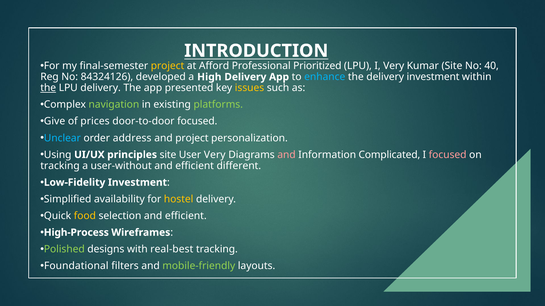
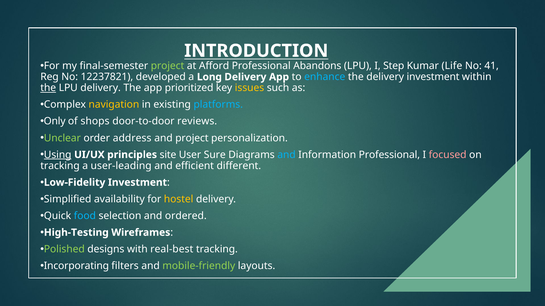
project colour: yellow -> light green (168, 66)
Prioritized: Prioritized -> Abandons (317, 66)
I Very: Very -> Step (394, 66)
Kumar Site: Site -> Life (452, 66)
40: 40 -> 41 (492, 66)
84324126: 84324126 -> 12237821 (107, 77)
High: High -> Long (209, 77)
presented: presented -> prioritized (189, 88)
navigation colour: light green -> yellow (114, 105)
platforms colour: light green -> light blue (218, 105)
Give: Give -> Only (55, 122)
prices: prices -> shops (95, 122)
door-to-door focused: focused -> reviews (197, 122)
Unclear colour: light blue -> light green (62, 138)
Using underline: none -> present (58, 155)
User Very: Very -> Sure (215, 155)
and colour: pink -> light blue (287, 155)
Information Complicated: Complicated -> Professional (389, 155)
user-without: user-without -> user-leading (121, 166)
food colour: yellow -> light blue (85, 216)
selection and efficient: efficient -> ordered (186, 216)
High-Process: High-Process -> High-Testing (76, 233)
Foundational: Foundational -> Incorporating (76, 266)
